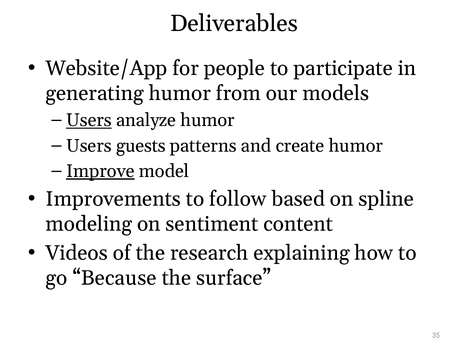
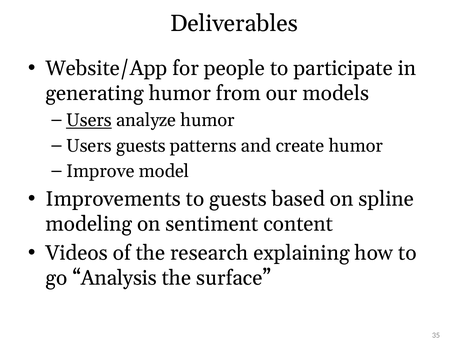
Improve underline: present -> none (100, 171)
to follow: follow -> guests (238, 199)
Because: Because -> Analysis (115, 278)
